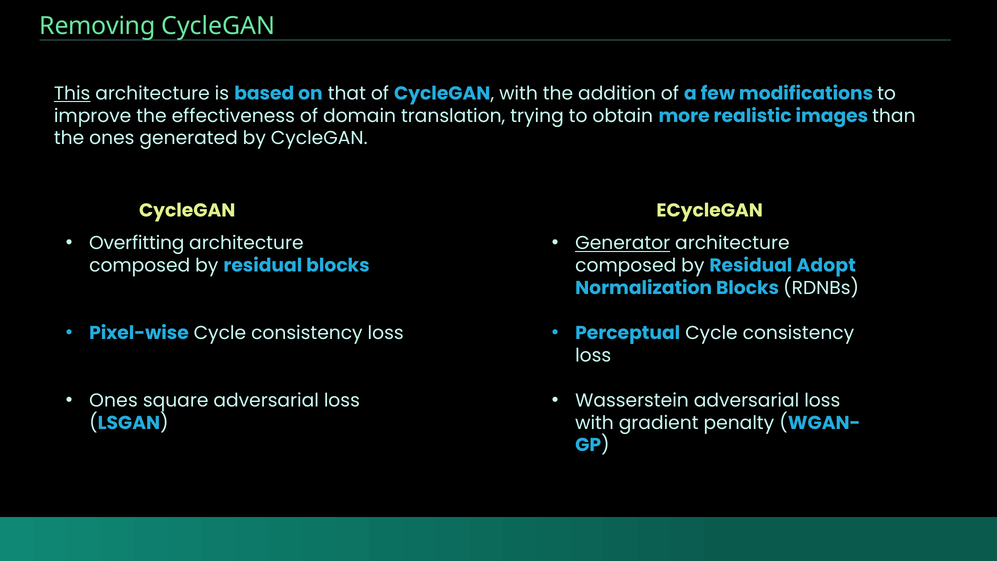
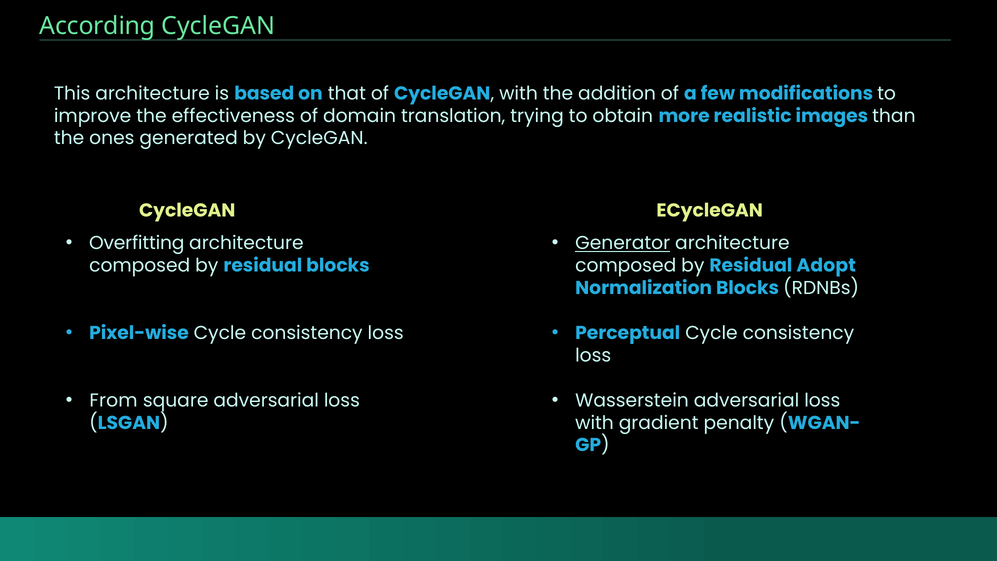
Removing: Removing -> According (97, 26)
This underline: present -> none (72, 93)
Ones: Ones -> From (114, 400)
